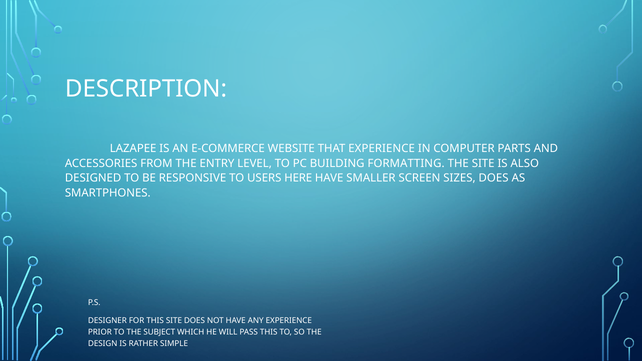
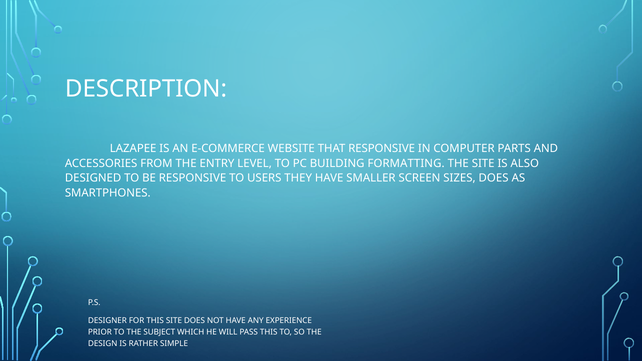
THAT EXPERIENCE: EXPERIENCE -> RESPONSIVE (382, 149)
HERE: HERE -> THEY (298, 178)
